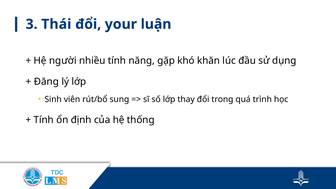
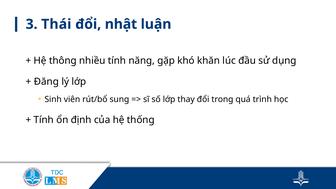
your: your -> nhật (121, 24)
người: người -> thông (63, 61)
